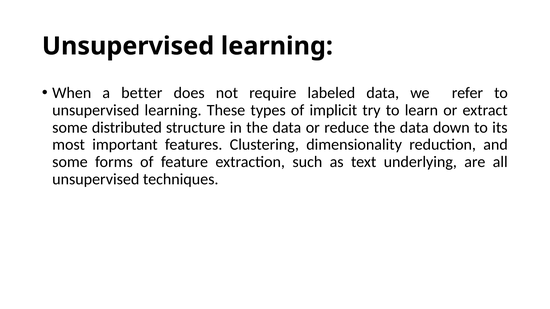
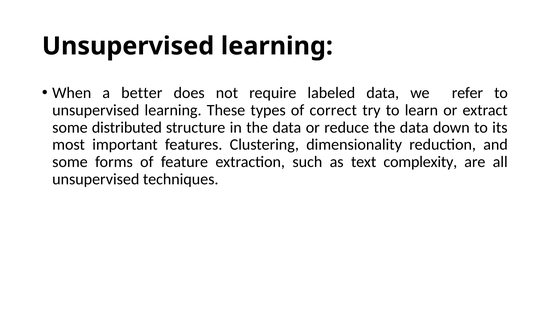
implicit: implicit -> correct (333, 110)
underlying: underlying -> complexity (420, 162)
